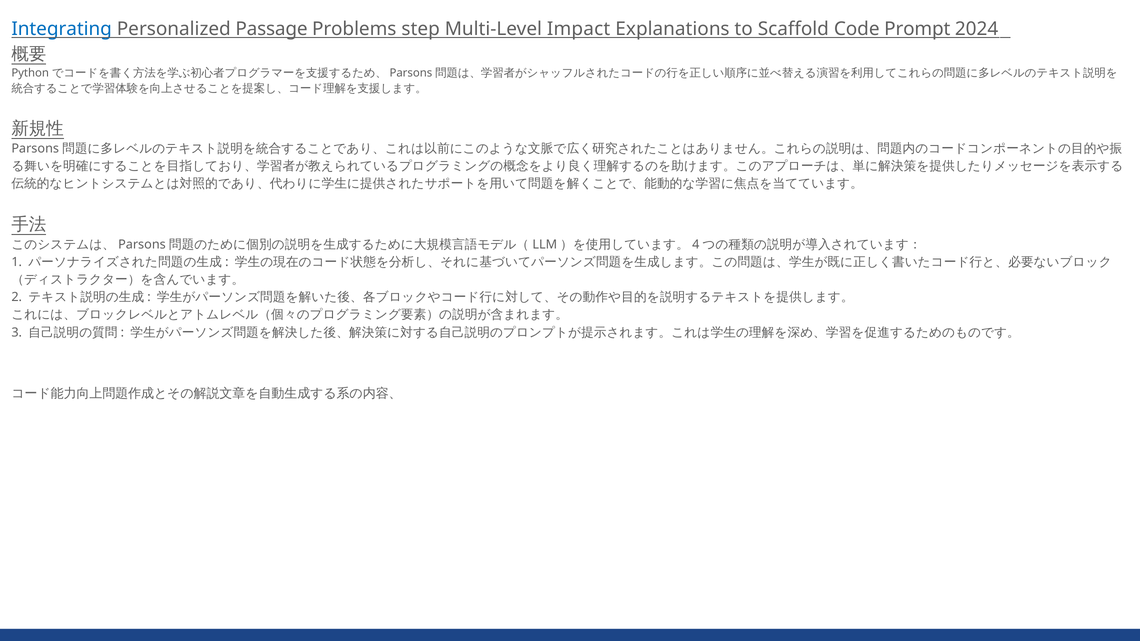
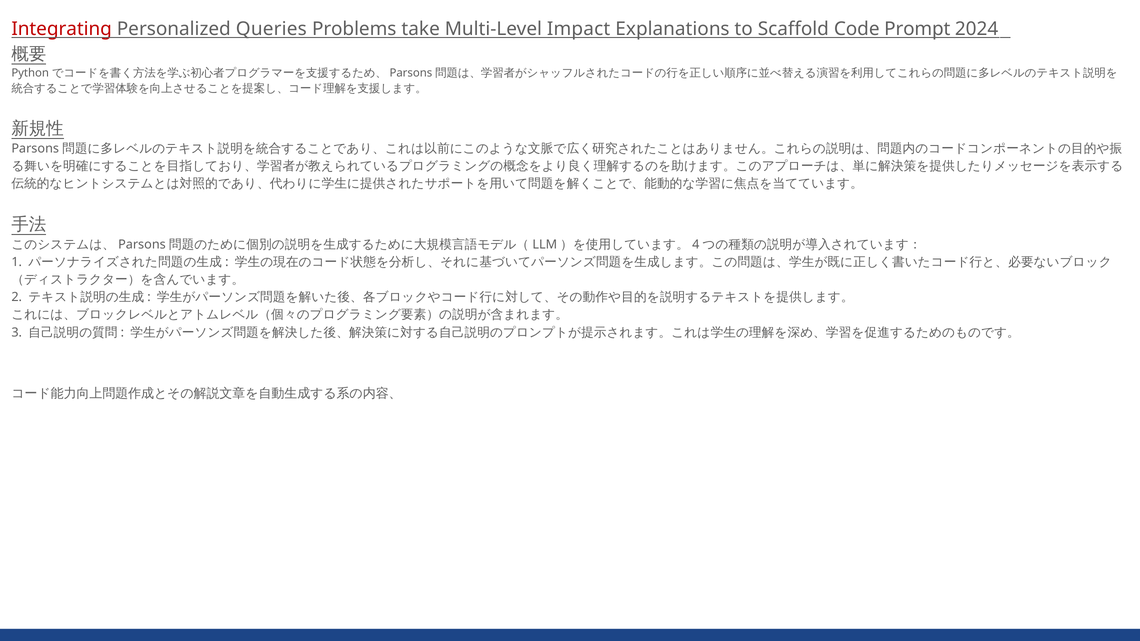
Integrating colour: blue -> red (62, 29)
Passage: Passage -> Queries (271, 29)
step: step -> take (421, 29)
